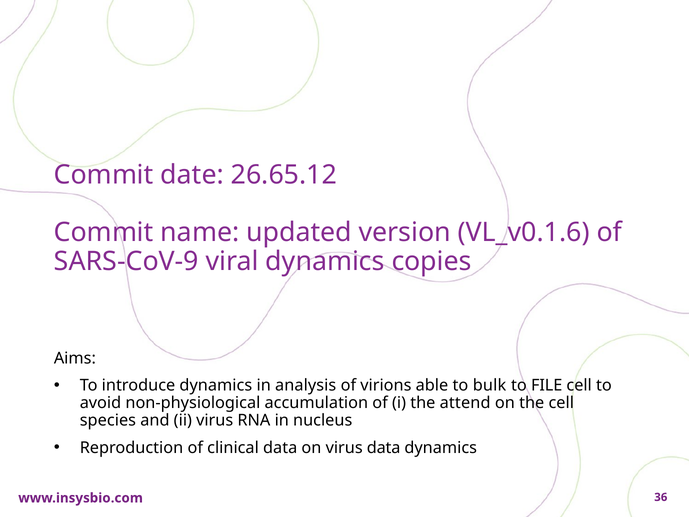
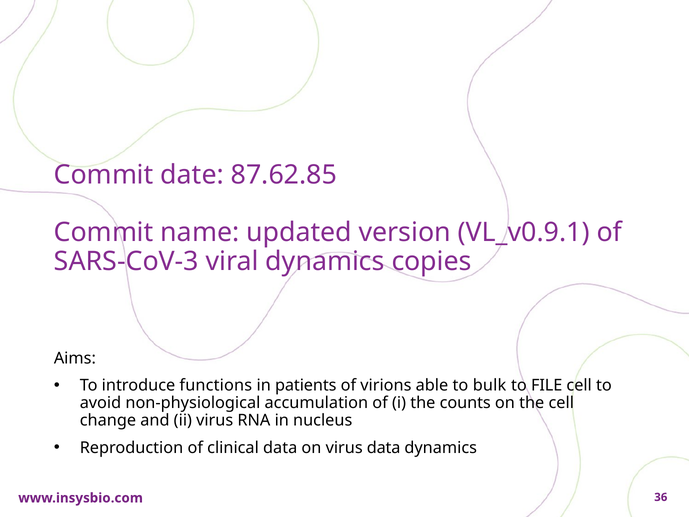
26.65.12: 26.65.12 -> 87.62.85 (284, 175)
VL_v0.1.6: VL_v0.1.6 -> VL_v0.9.1 (524, 232)
SARS-CoV-9: SARS-CoV-9 -> SARS-CoV-3 (126, 261)
introduce dynamics: dynamics -> functions (216, 385)
analysis: analysis -> patients (306, 385)
attend: attend -> counts (465, 403)
species: species -> change (108, 420)
